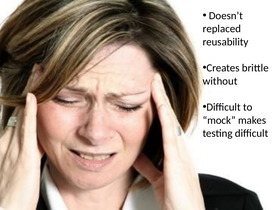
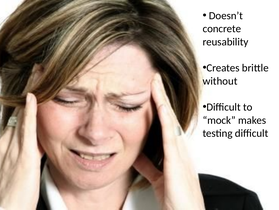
replaced: replaced -> concrete (222, 29)
